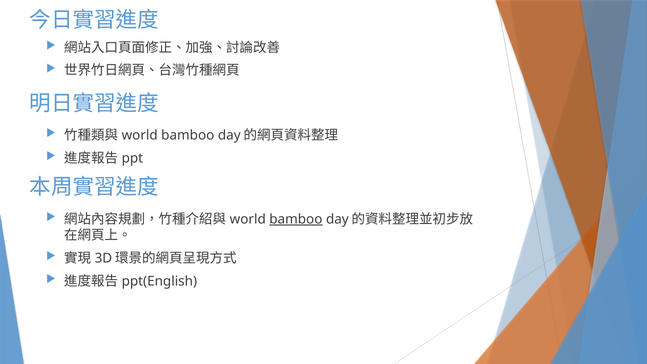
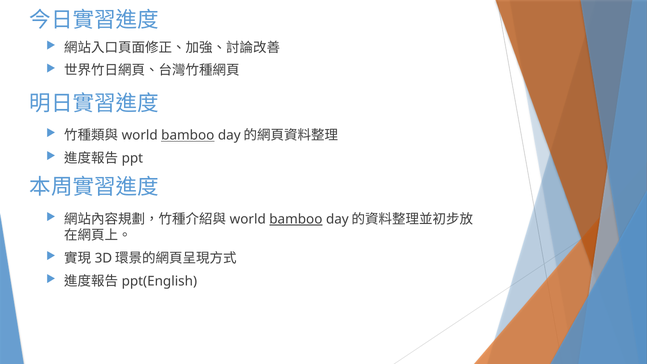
bamboo underline: none -> present (188, 135)
